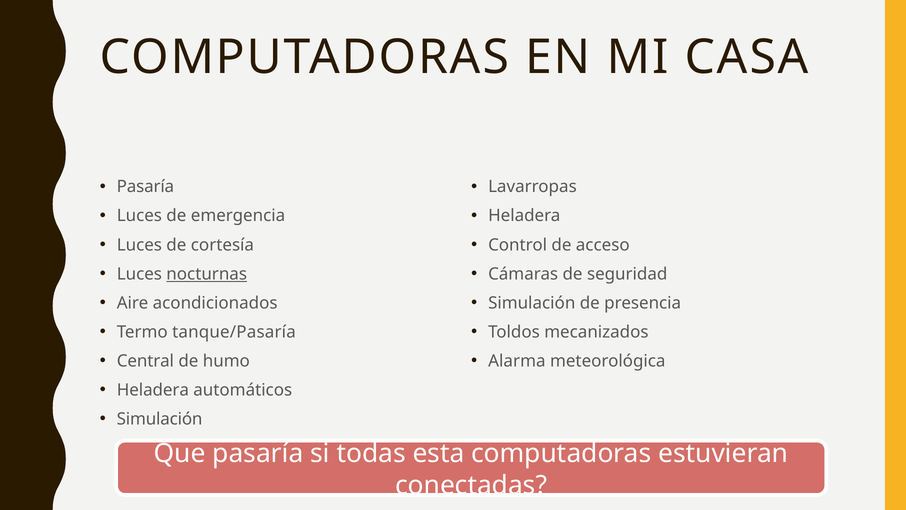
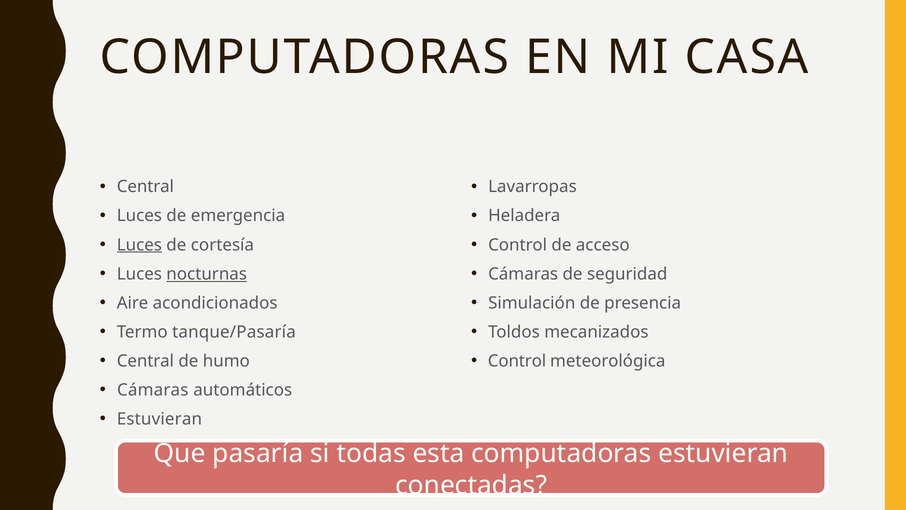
Pasaría: Pasaría -> Central (145, 187)
Luces underline: none -> present (139, 245)
Alarma: Alarma -> Control (517, 361)
Heladera: Heladera -> Cámaras (153, 390)
Simulación: Simulación -> Estuvieran (159, 419)
